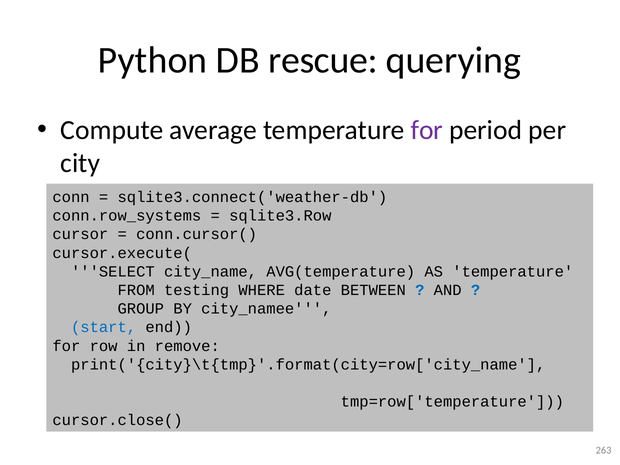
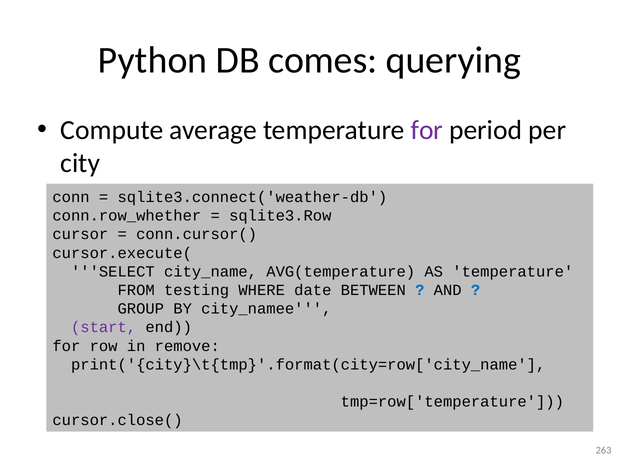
rescue: rescue -> comes (323, 60)
conn.row_systems: conn.row_systems -> conn.row_whether (127, 216)
start colour: blue -> purple (104, 327)
